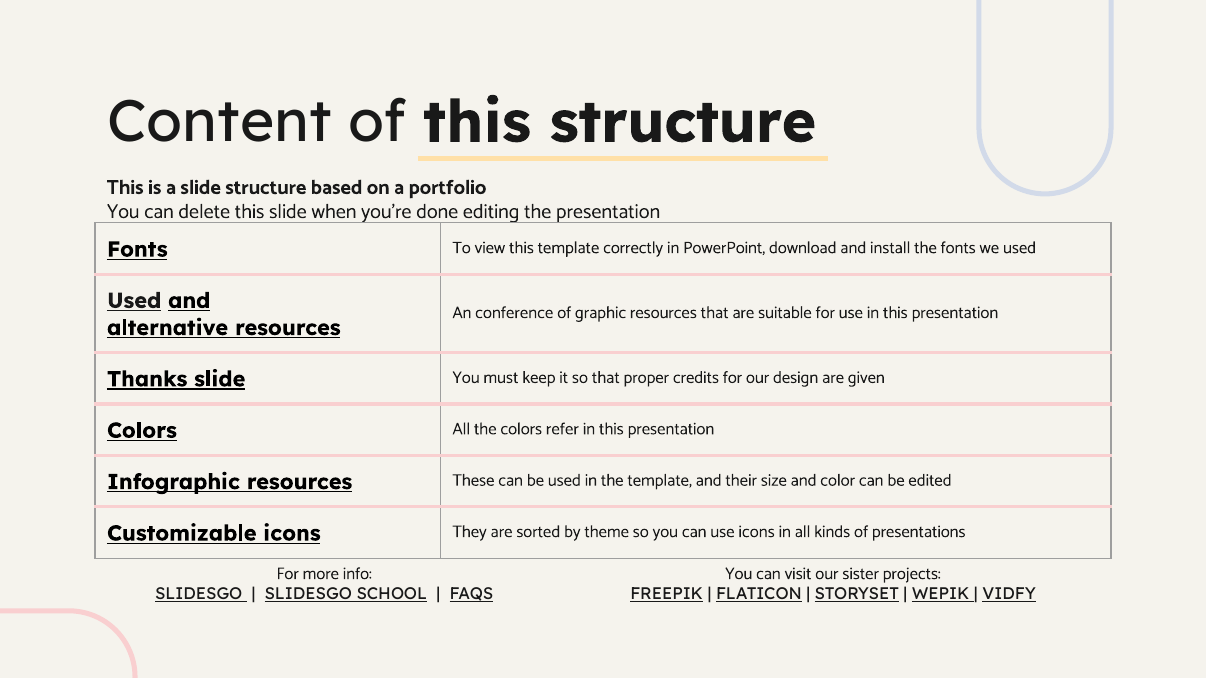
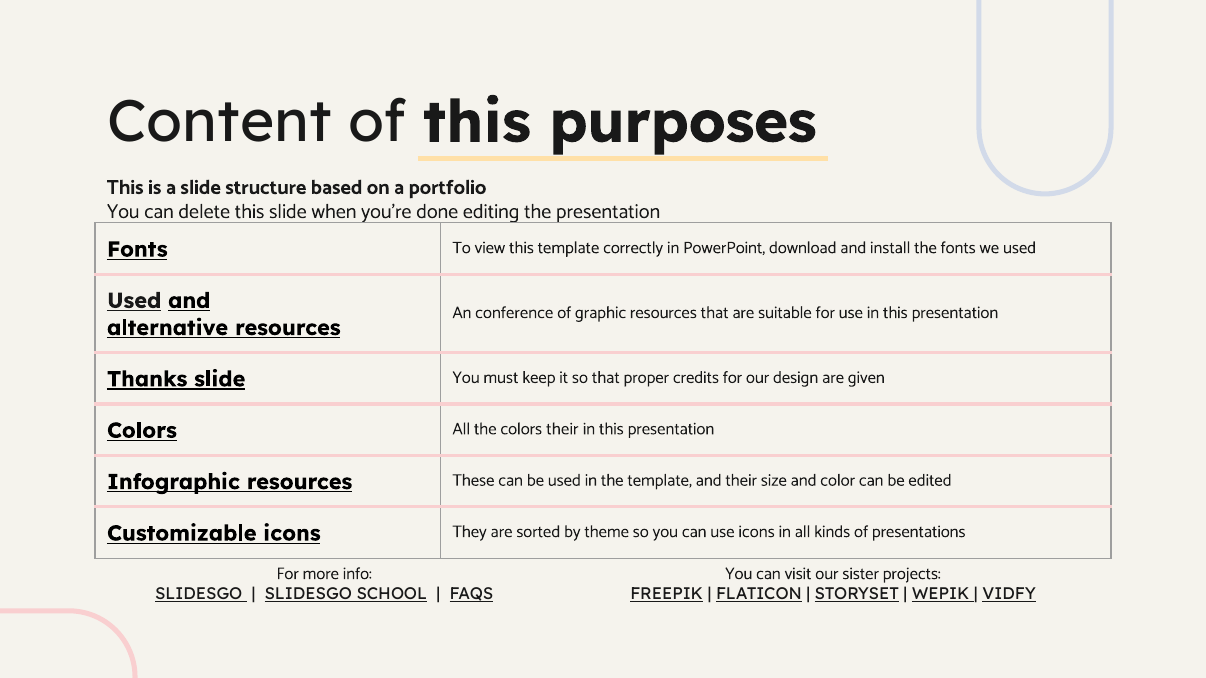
this structure: structure -> purposes (683, 123)
colors refer: refer -> their (562, 429)
